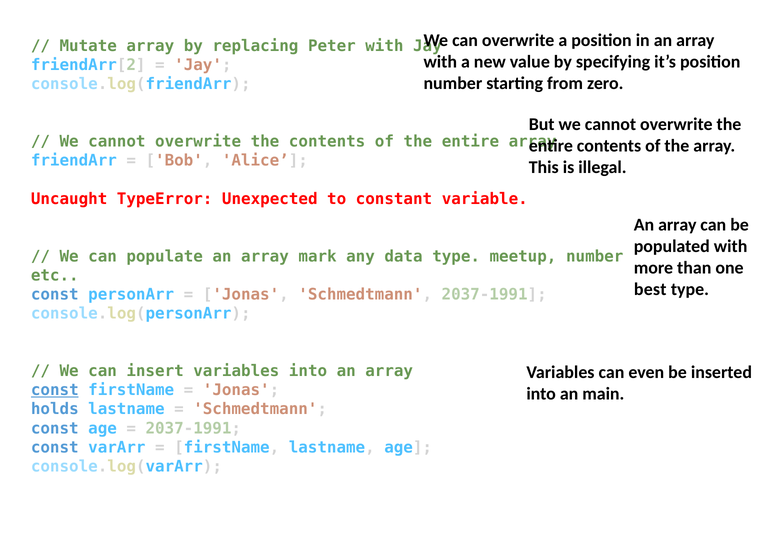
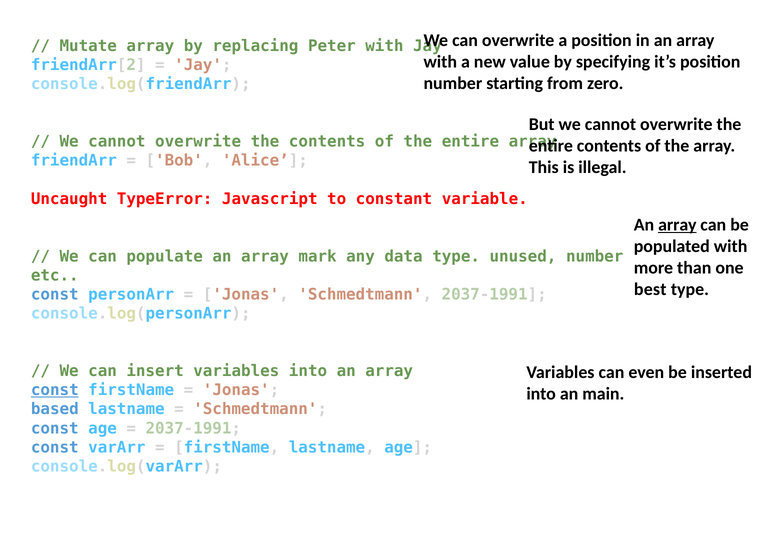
Unexpected: Unexpected -> Javascript (270, 199)
array underline: none -> present (677, 224)
meetup: meetup -> unused (523, 256)
holds: holds -> based (55, 409)
